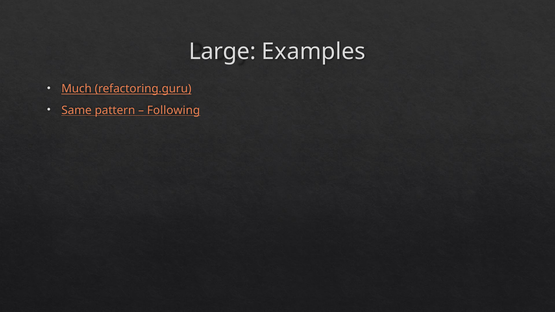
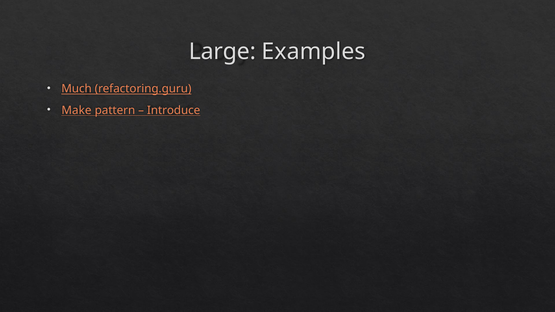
Same: Same -> Make (76, 110)
Following: Following -> Introduce (174, 110)
